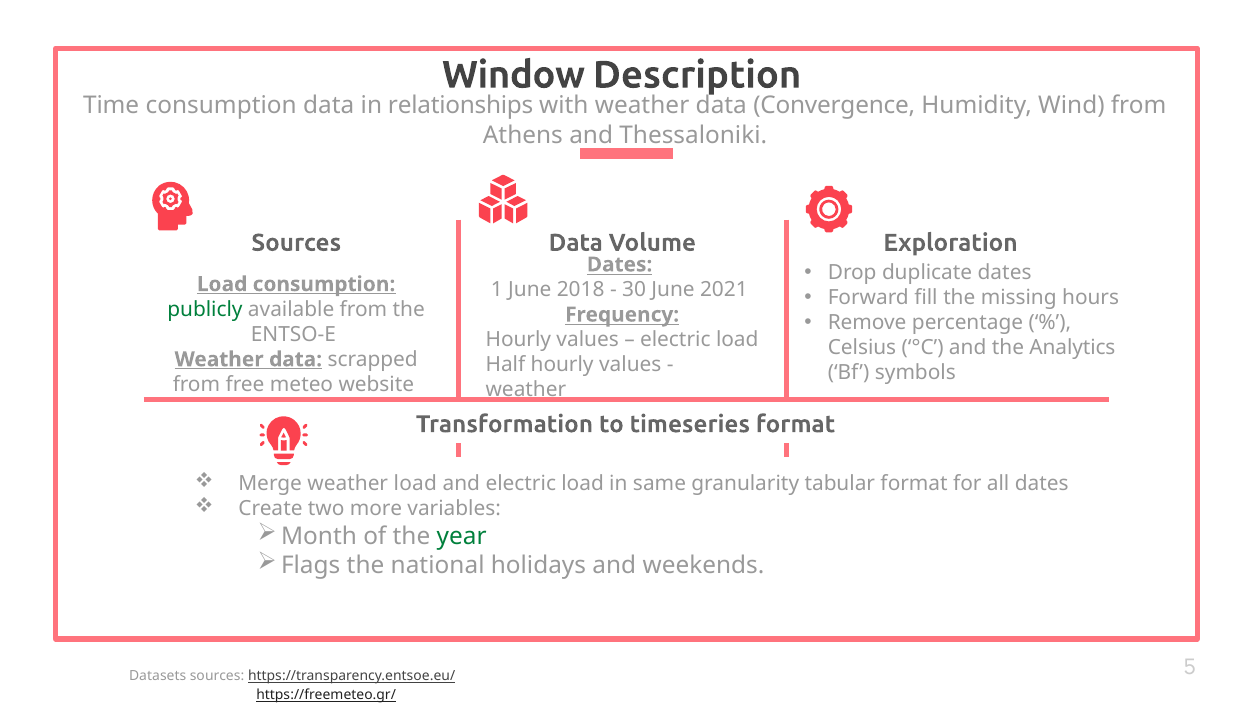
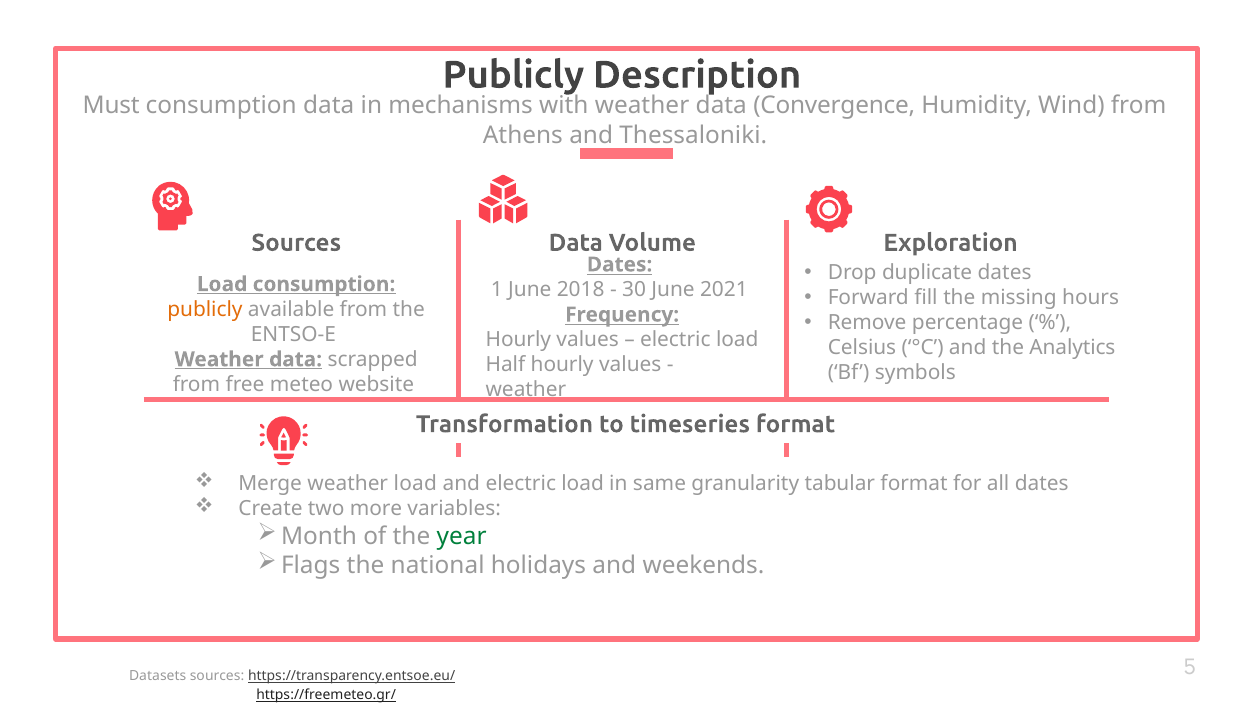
Window: Window -> Publicly (513, 75)
Time: Time -> Must (111, 106)
relationships: relationships -> mechanisms (461, 106)
publicly colour: green -> orange (205, 309)
